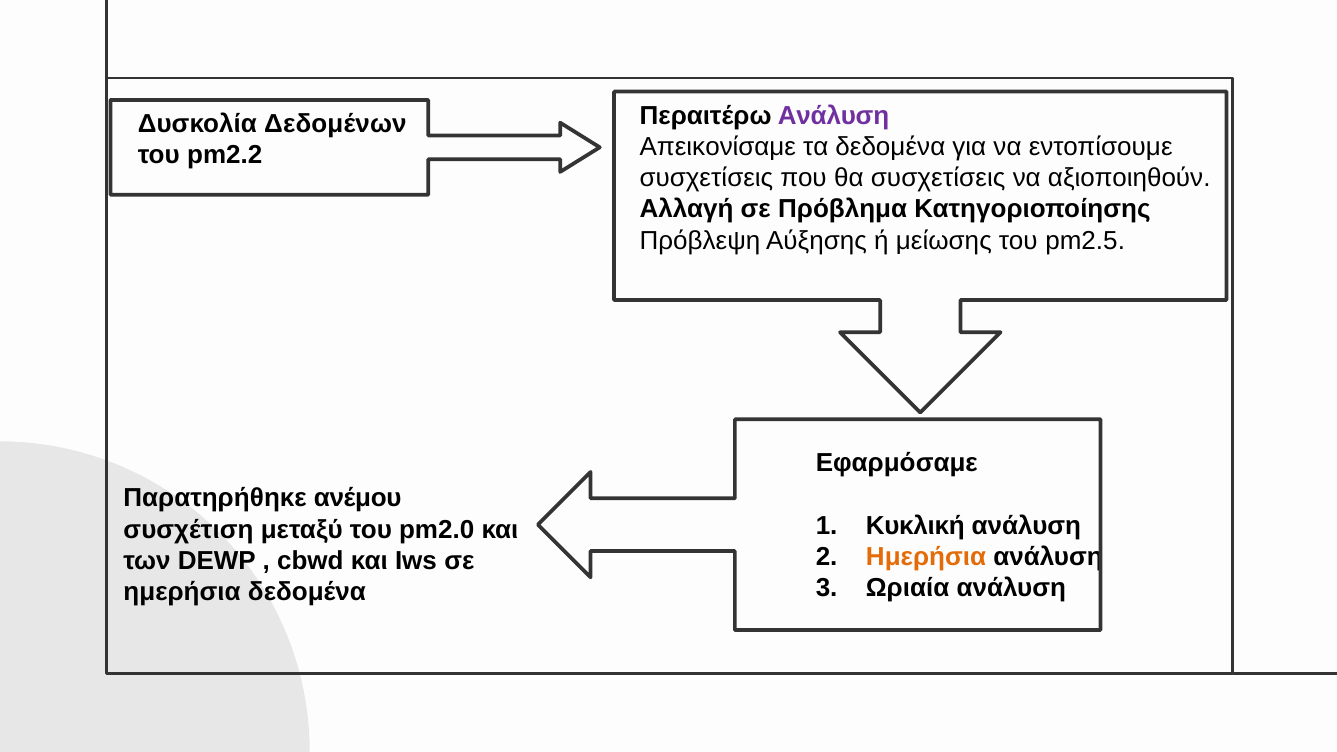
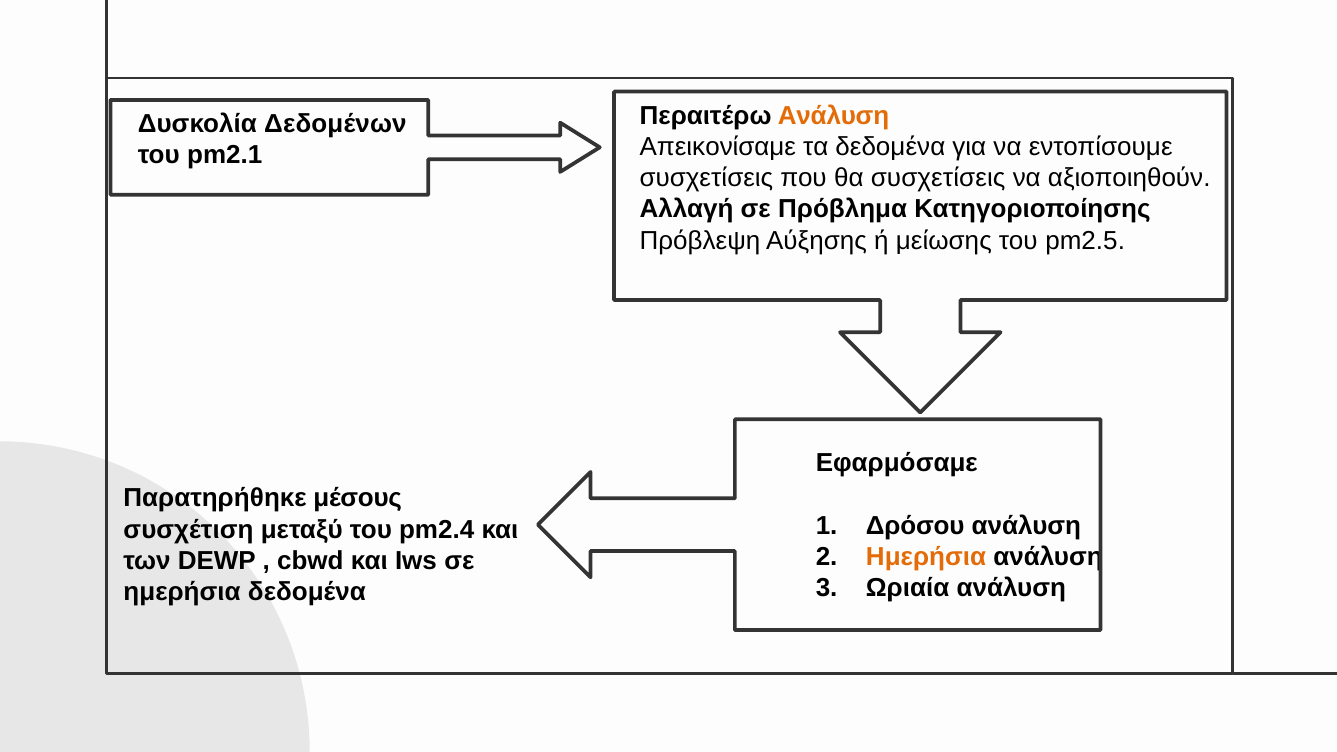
Ανάλυση colour: purple -> orange (834, 116)
pm2.2: pm2.2 -> pm2.1 (225, 155)
ανέμου: ανέμου -> μέσους (358, 498)
Κυκλική: Κυκλική -> Δρόσου (915, 526)
pm2.0: pm2.0 -> pm2.4 (437, 530)
